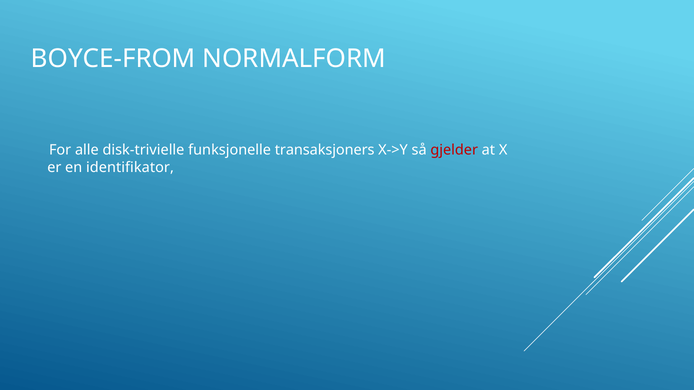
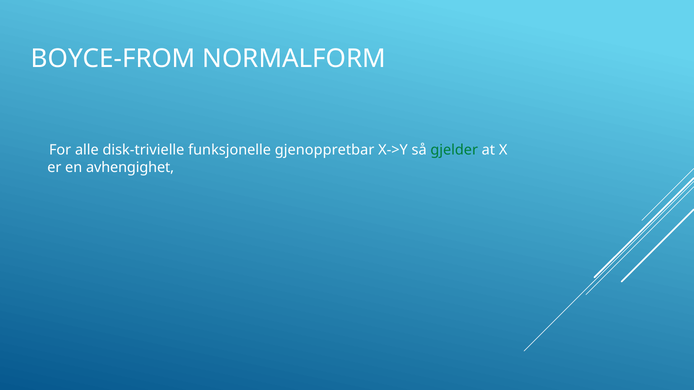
transaksjoners: transaksjoners -> gjenoppretbar (325, 150)
gjelder colour: red -> green (454, 150)
identifikator: identifikator -> avhengighet (130, 167)
